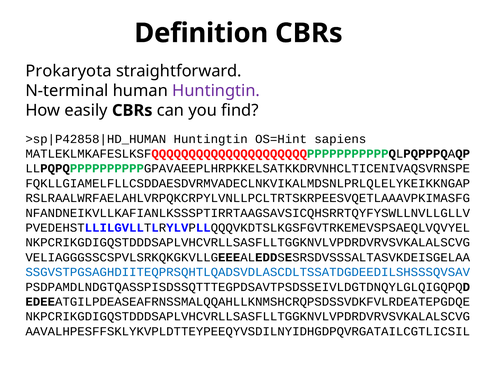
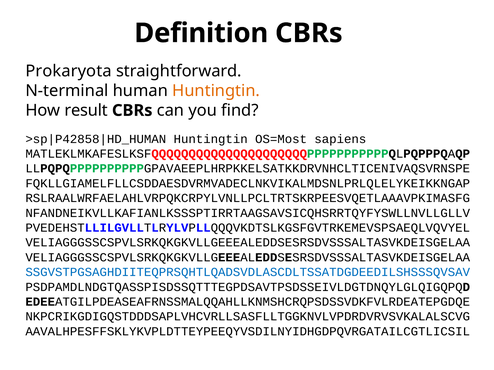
Huntingtin colour: purple -> orange (216, 91)
easily: easily -> result (86, 111)
OS=Hint: OS=Hint -> OS=Most (281, 139)
NKPCRIKGDIGQSTDDDSAPLVHCVRLLSASFLLTGGKNVLVPDRDVRVSVKALALSCVG: NKPCRIKGDIGQSTDDDSAPLVHCVRLLSASFLLTGGKNVLVPDRDVRVSVKALALSCVG -> VELIAGGGSSCSPVLSRKQKGKVLLGEEEALEDDSESRSDVSSSALTASVKDEISGELAA (248, 243)
